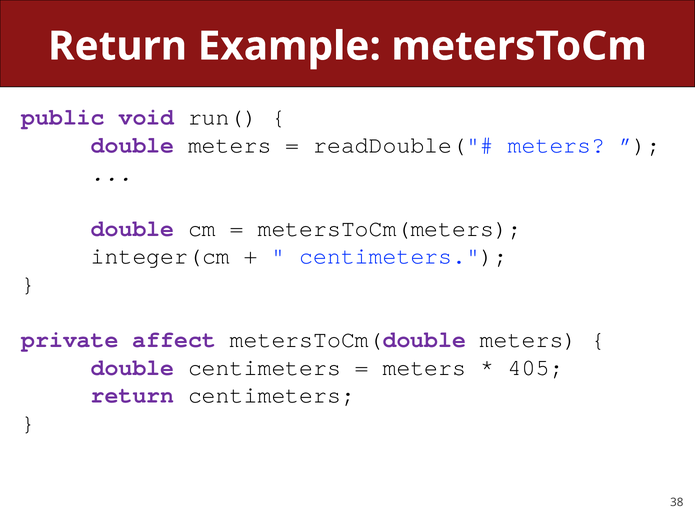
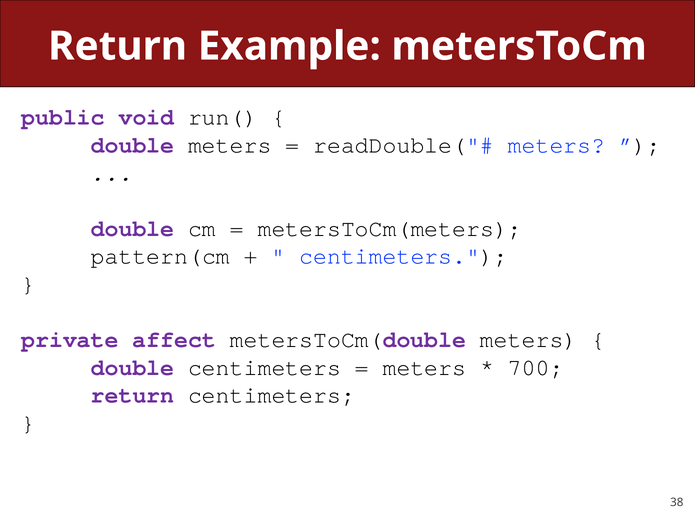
integer(cm: integer(cm -> pattern(cm (160, 256)
405: 405 -> 700 (536, 368)
